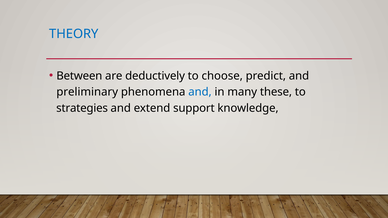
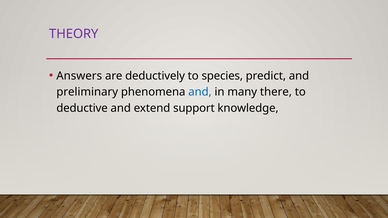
THEORY colour: blue -> purple (74, 34)
Between: Between -> Answers (79, 76)
choose: choose -> species (222, 76)
these: these -> there (276, 92)
strategies: strategies -> deductive (82, 108)
